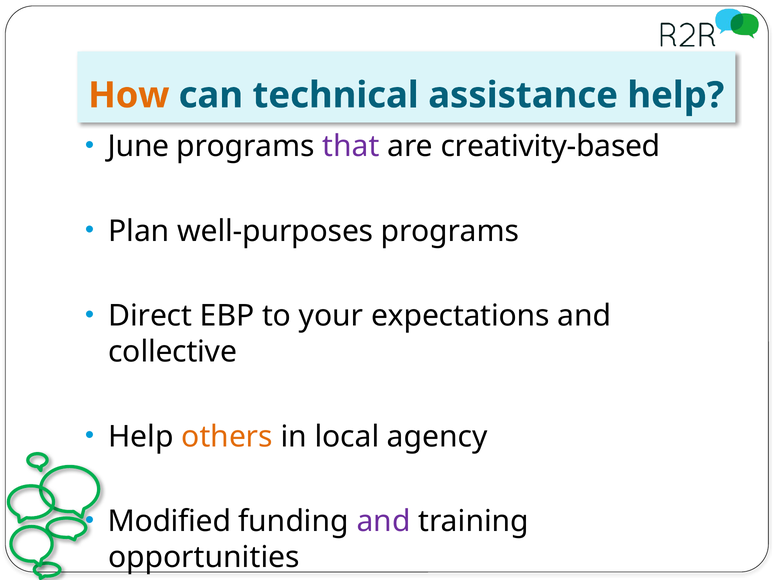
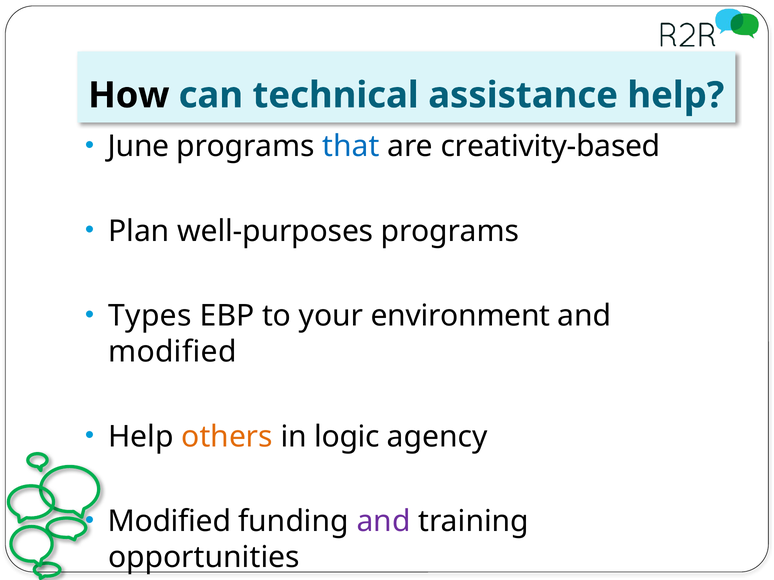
How colour: orange -> black (129, 95)
that colour: purple -> blue (351, 147)
Direct: Direct -> Types (150, 316)
expectations: expectations -> environment (460, 316)
collective: collective -> modified (172, 352)
local: local -> logic (347, 437)
